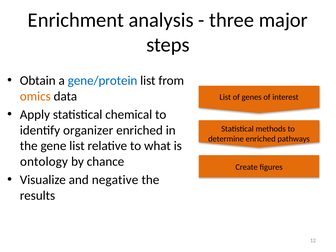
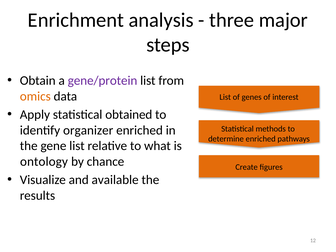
gene/protein colour: blue -> purple (103, 81)
chemical: chemical -> obtained (129, 115)
negative: negative -> available (115, 180)
